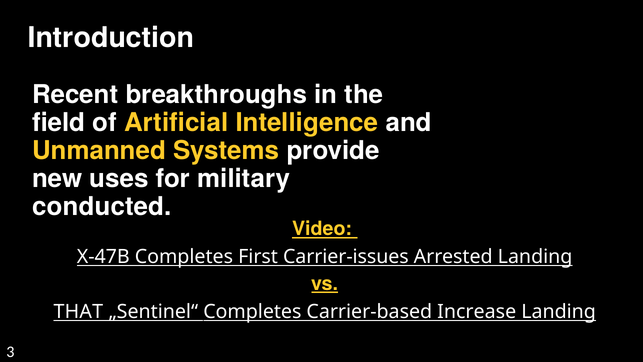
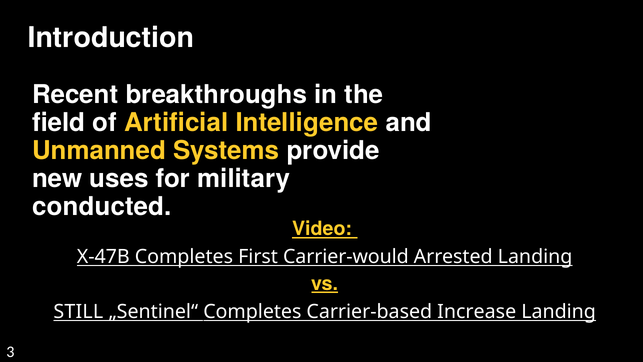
Carrier-issues: Carrier-issues -> Carrier-would (346, 257)
THAT: THAT -> STILL (78, 311)
